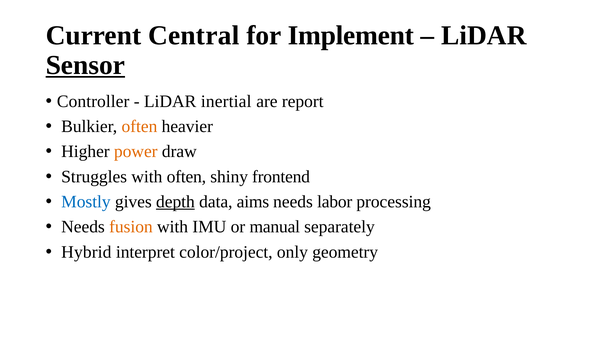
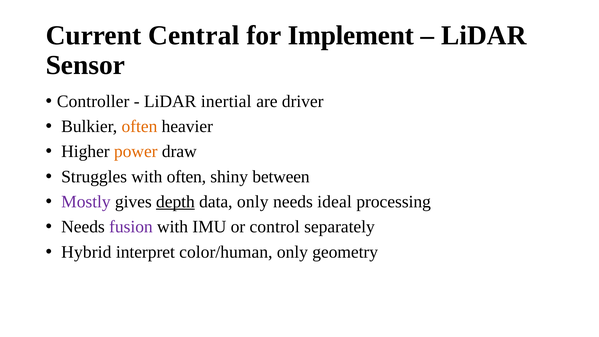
Sensor underline: present -> none (85, 65)
report: report -> driver (303, 101)
frontend: frontend -> between (281, 177)
Mostly colour: blue -> purple (86, 202)
data aims: aims -> only (253, 202)
labor: labor -> ideal (335, 202)
fusion colour: orange -> purple (131, 227)
manual: manual -> control (275, 227)
color/project: color/project -> color/human (226, 252)
